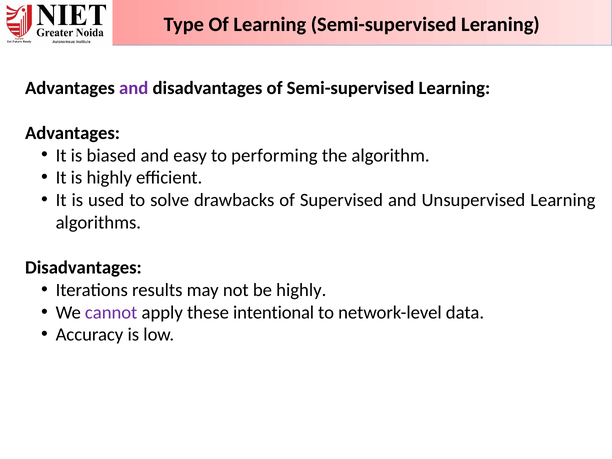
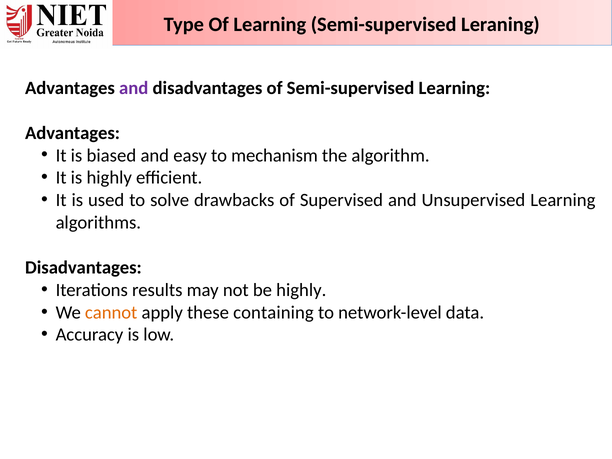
performing: performing -> mechanism (275, 155)
cannot colour: purple -> orange (111, 312)
intentional: intentional -> containing (273, 312)
